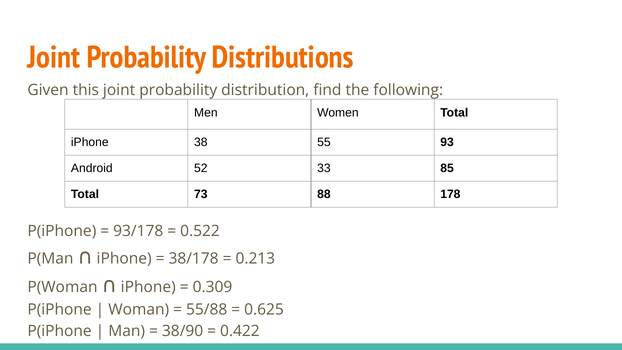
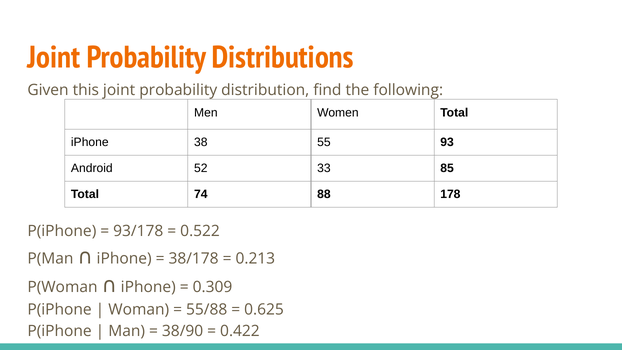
73: 73 -> 74 (201, 194)
